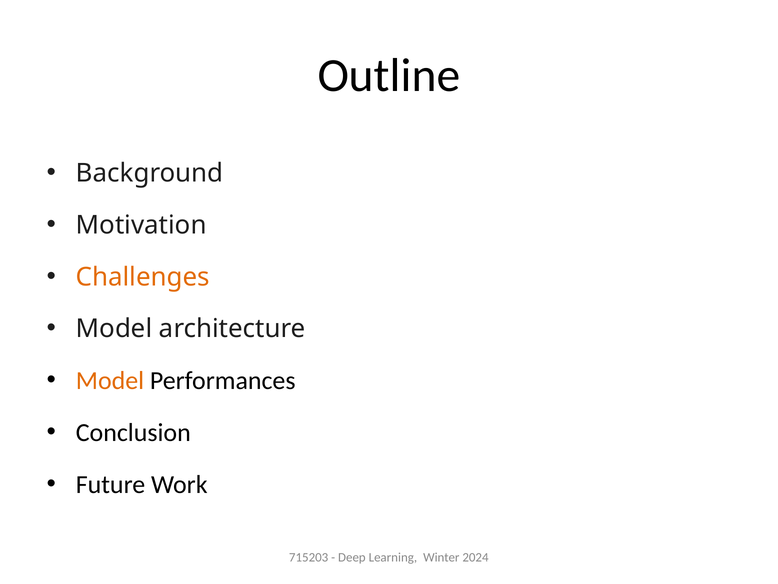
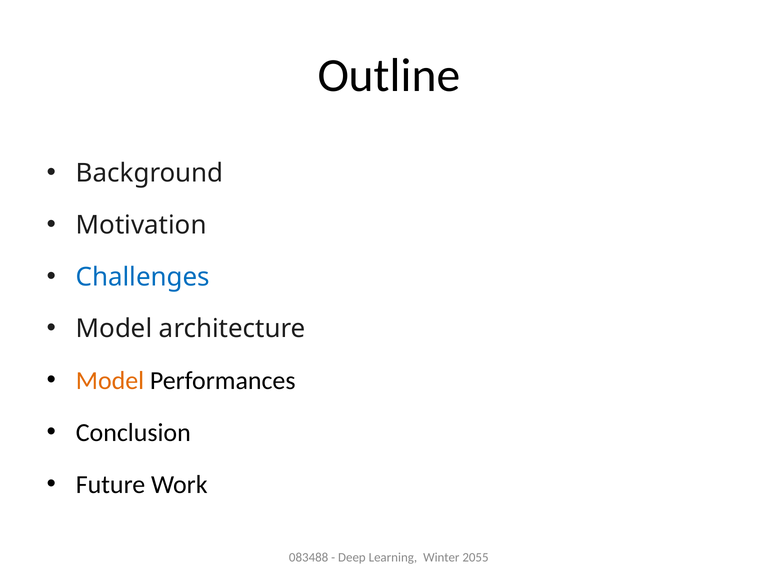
Challenges colour: orange -> blue (143, 277)
715203: 715203 -> 083488 (309, 557)
2024: 2024 -> 2055 (475, 557)
